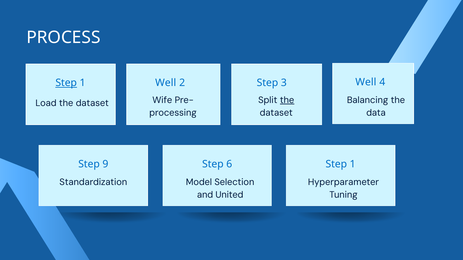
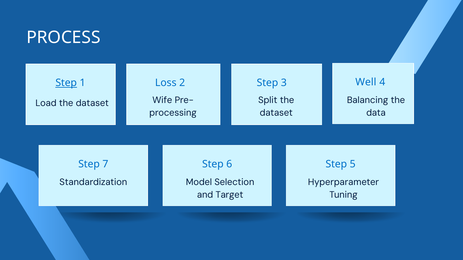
Well: Well -> Loss (166, 83)
the underline: present -> none (287, 100)
9: 9 -> 7 (105, 164)
1: 1 -> 5 (353, 164)
United: United -> Target (229, 195)
